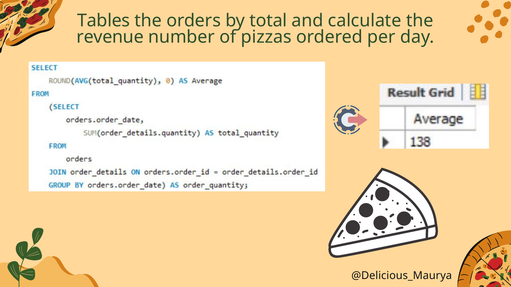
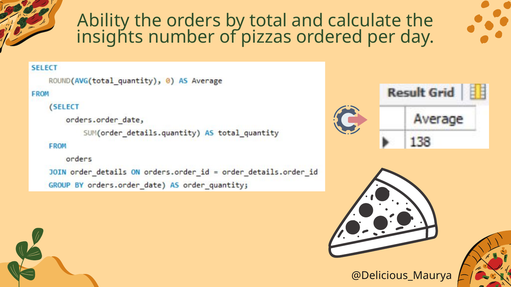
Tables: Tables -> Ability (103, 21)
revenue: revenue -> insights (110, 37)
